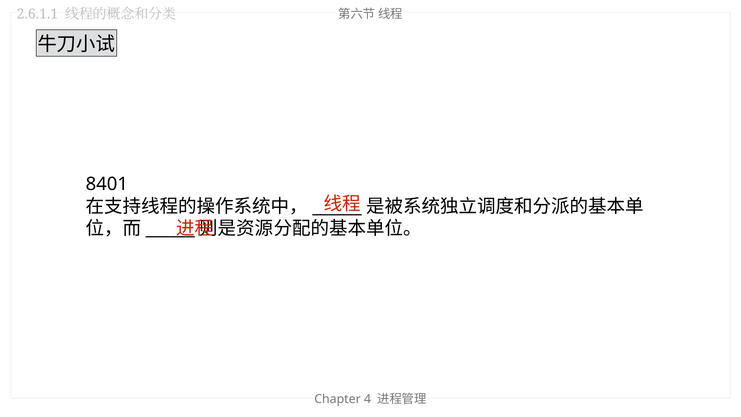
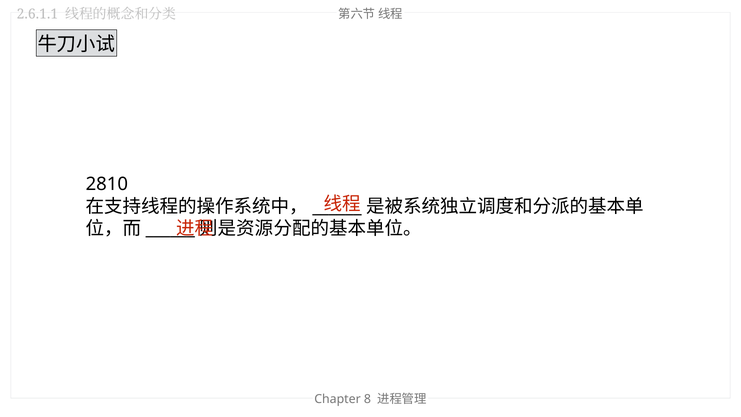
8401: 8401 -> 2810 (107, 184)
4: 4 -> 8 (368, 399)
